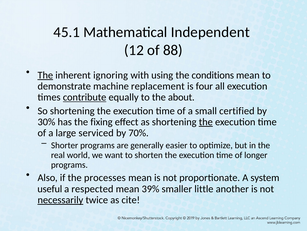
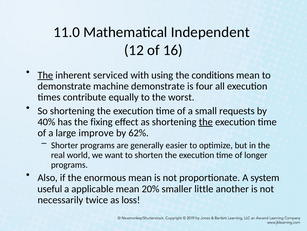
45.1: 45.1 -> 11.0 (67, 32)
88: 88 -> 16 (173, 50)
ignoring: ignoring -> serviced (111, 75)
machine replacement: replacement -> demonstrate (158, 86)
contribute underline: present -> none (85, 97)
about: about -> worst (181, 97)
certified: certified -> requests (237, 111)
30%: 30% -> 40% (46, 122)
serviced: serviced -> improve (96, 133)
70%: 70% -> 62% (139, 133)
processes: processes -> enormous (105, 177)
respected: respected -> applicable (92, 188)
39%: 39% -> 20% (150, 188)
necessarily underline: present -> none (60, 199)
cite: cite -> loss (131, 199)
